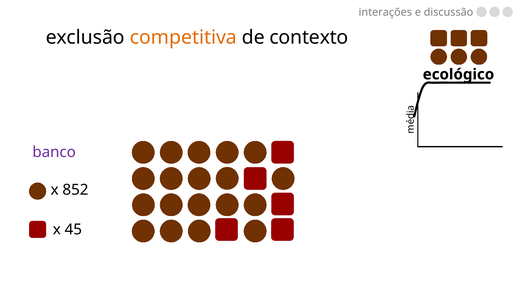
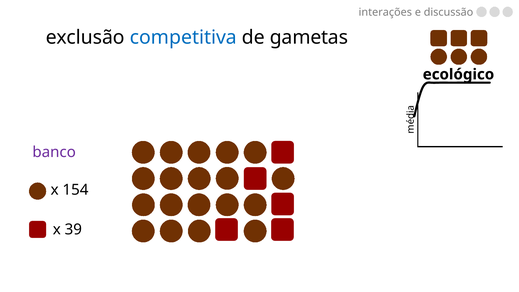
competitiva colour: orange -> blue (183, 37)
contexto: contexto -> gametas (309, 37)
852: 852 -> 154 (75, 190)
45: 45 -> 39 (73, 229)
